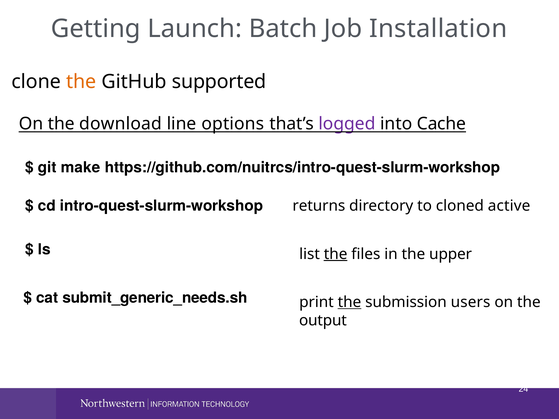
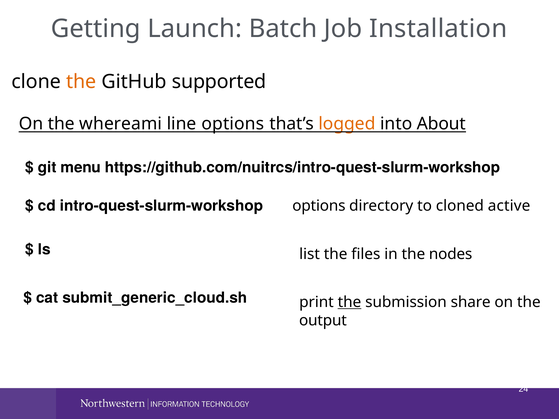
download: download -> whereami (121, 124)
logged colour: purple -> orange (347, 124)
Cache: Cache -> About (441, 124)
make: make -> menu (81, 168)
intro-quest-slurm-workshop returns: returns -> options (319, 206)
the underline: present -> none (336, 254)
upper: upper -> nodes (451, 254)
submit_generic_needs.sh: submit_generic_needs.sh -> submit_generic_cloud.sh (155, 298)
users: users -> share (471, 302)
